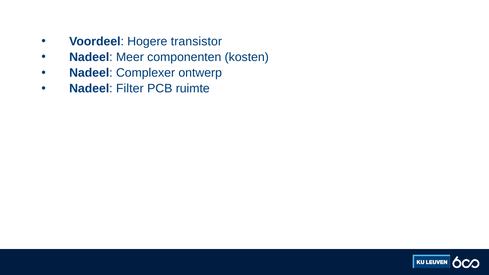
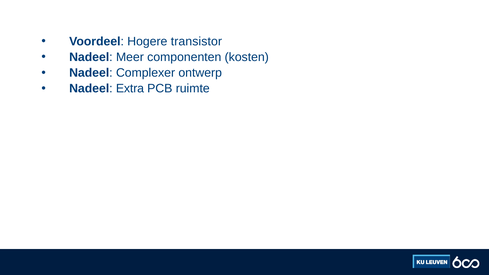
Filter: Filter -> Extra (130, 89)
